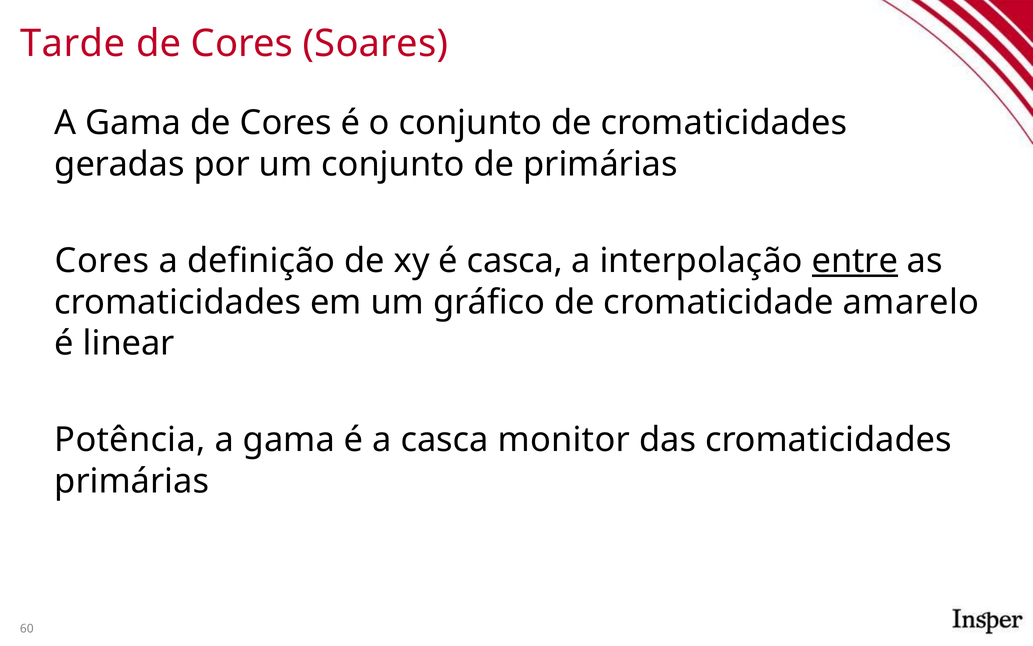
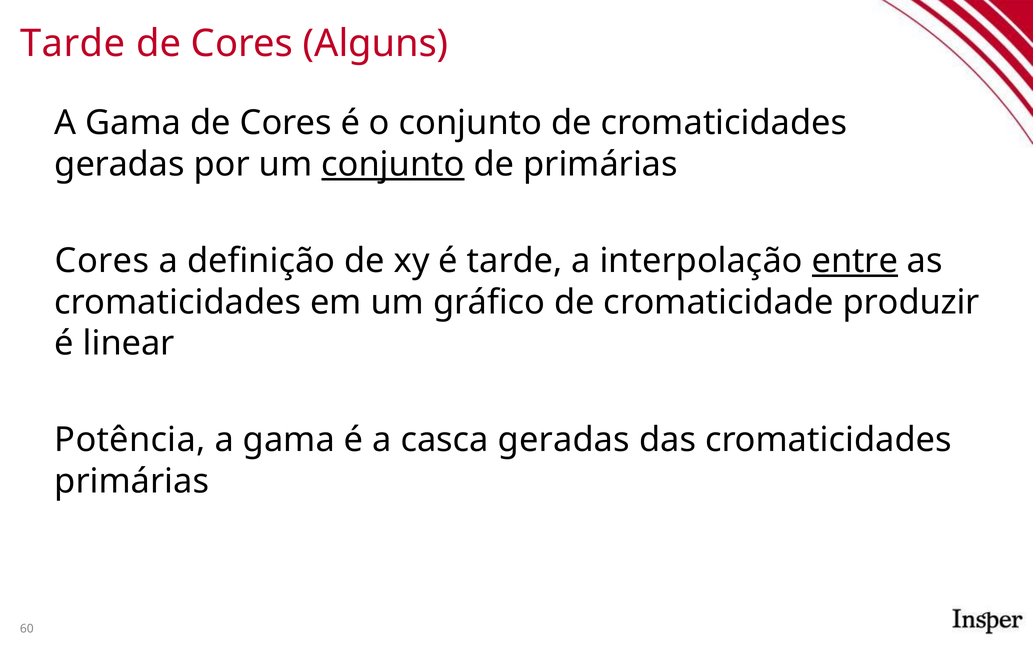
Soares: Soares -> Alguns (376, 44)
conjunto underline: none -> present (393, 164)
é casca: casca -> tarde (515, 261)
amarelo: amarelo -> produzir (911, 302)
casca monitor: monitor -> geradas (564, 440)
